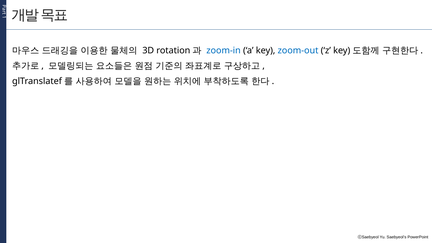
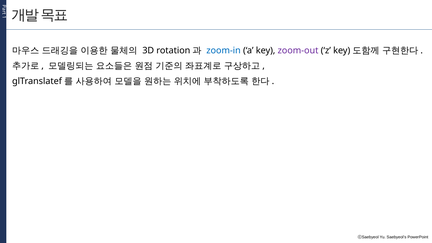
zoom-out colour: blue -> purple (298, 51)
